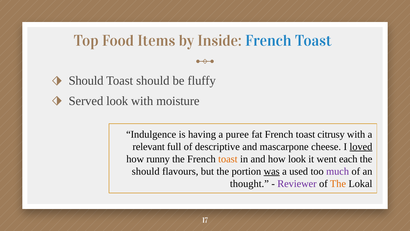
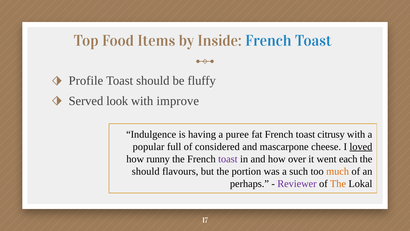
Should: Should -> Profile (86, 81)
moisture: moisture -> improve (178, 101)
relevant: relevant -> popular (149, 146)
descriptive: descriptive -> considered (217, 146)
toast colour: orange -> purple (228, 159)
how look: look -> over (297, 159)
was underline: present -> none (272, 171)
used: used -> such (299, 171)
much colour: purple -> orange (338, 171)
thought: thought -> perhaps (249, 183)
